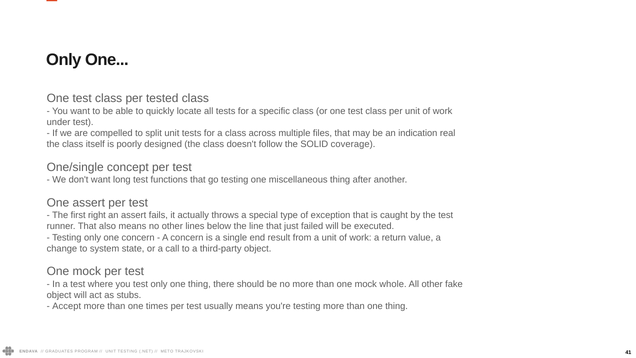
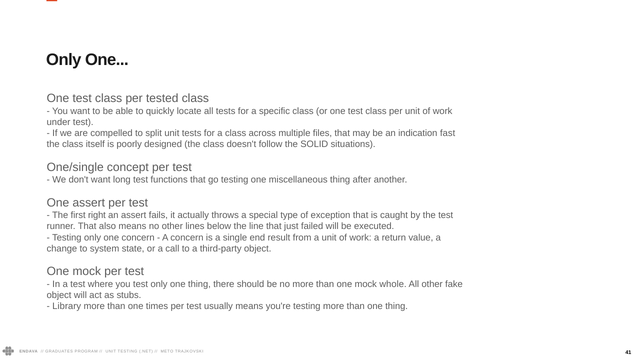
real: real -> fast (448, 133)
coverage: coverage -> situations (353, 144)
Accept: Accept -> Library (67, 306)
